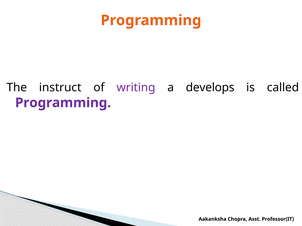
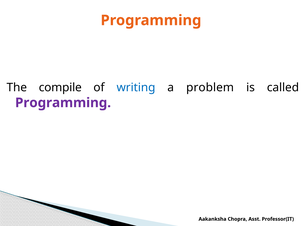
instruct: instruct -> compile (60, 88)
writing colour: purple -> blue (136, 88)
develops: develops -> problem (210, 88)
